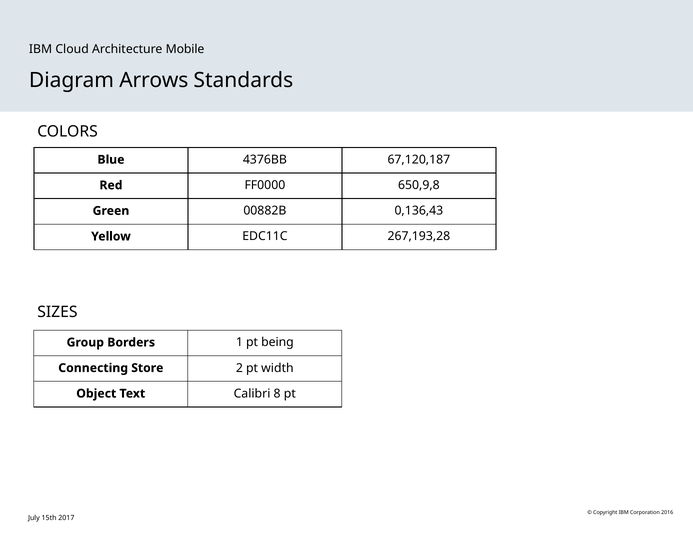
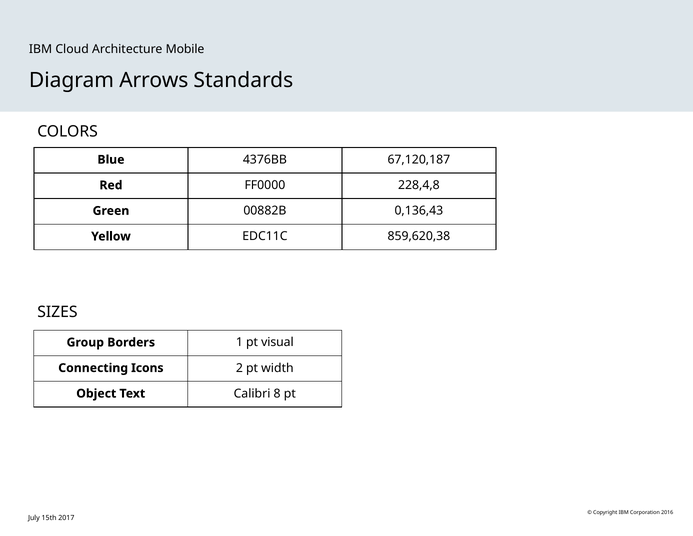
650,9,8: 650,9,8 -> 228,4,8 (419, 185)
267,193,28: 267,193,28 -> 859,620,38 (419, 236)
being: being -> visual (277, 342)
Store: Store -> Icons (147, 368)
